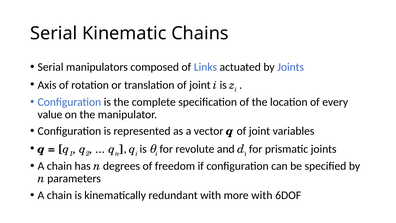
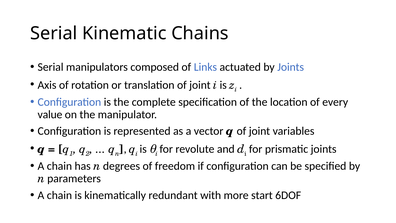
more with: with -> start (262, 195)
